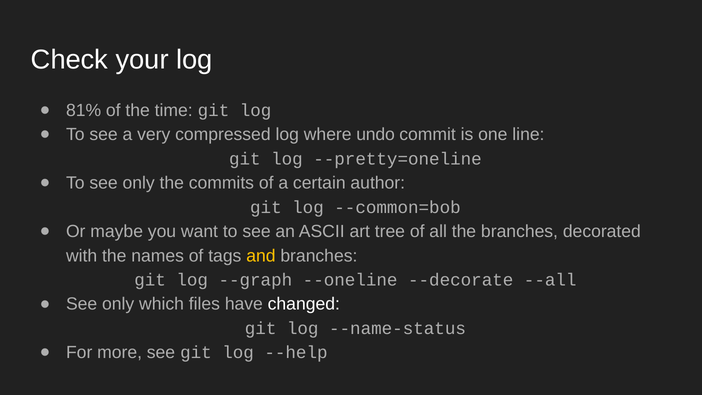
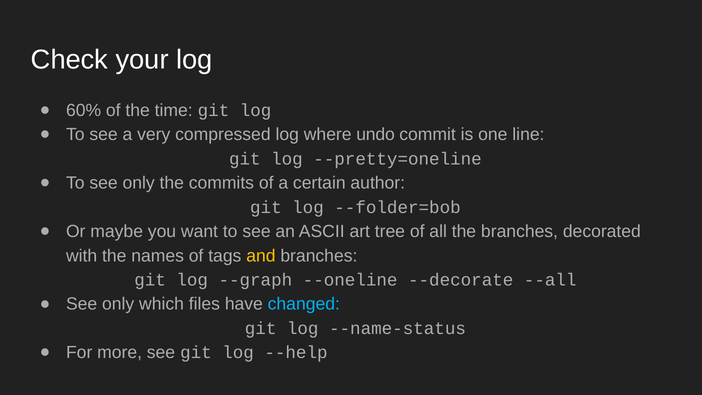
81%: 81% -> 60% (84, 110)
--common=bob: --common=bob -> --folder=bob (398, 207)
changed colour: white -> light blue (304, 304)
